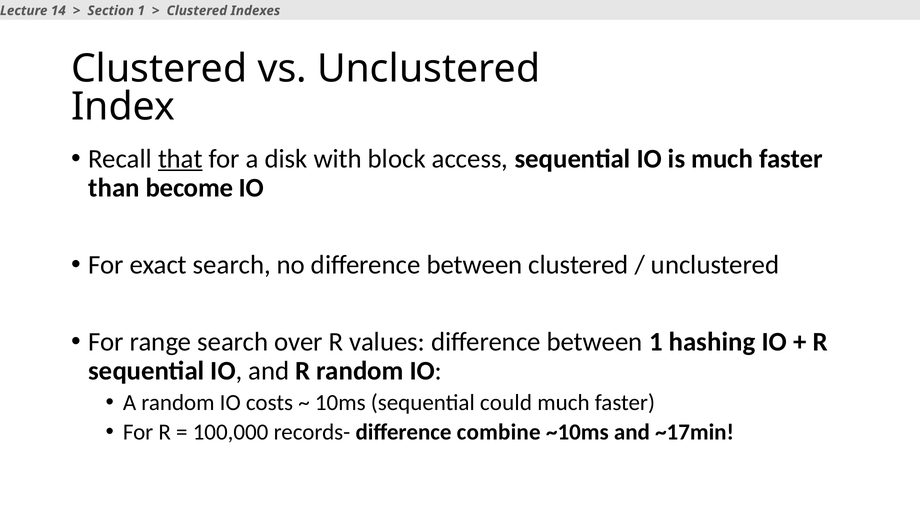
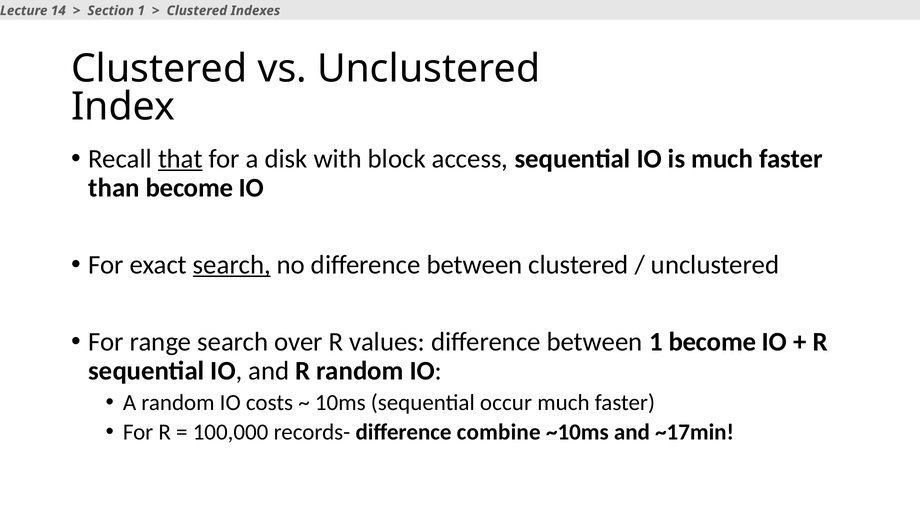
search underline: none -> present (232, 265)
1 hashing: hashing -> become (712, 342)
could: could -> occur (506, 402)
